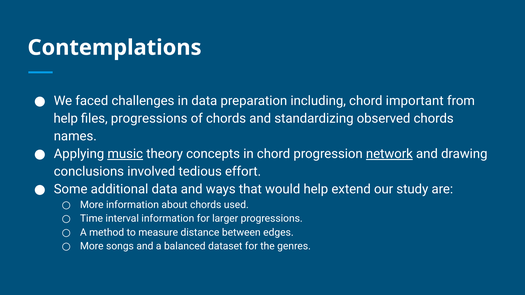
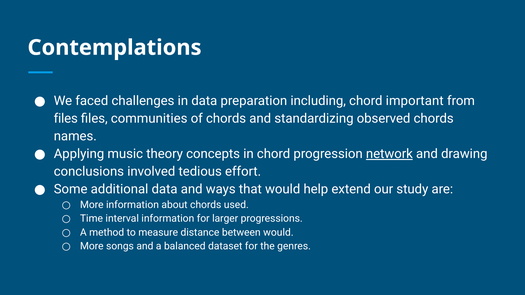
help: help -> files (66, 119)
files progressions: progressions -> communities (149, 119)
music underline: present -> none (125, 154)
between edges: edges -> would (278, 233)
